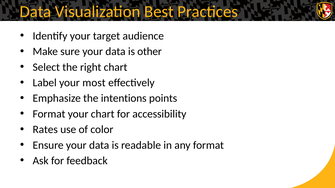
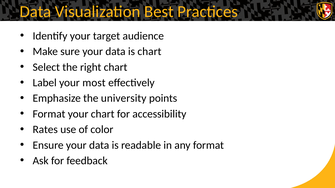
is other: other -> chart (149, 52)
intentions: intentions -> university (124, 99)
